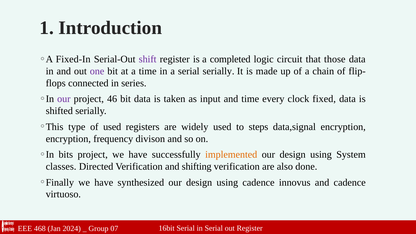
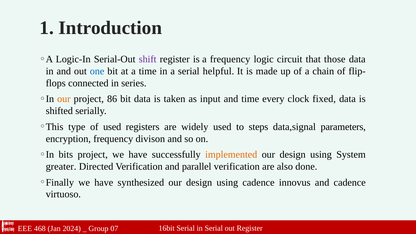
Fixed-In: Fixed-In -> Logic-In (73, 59)
a completed: completed -> frequency (230, 59)
one colour: purple -> blue (97, 71)
serial serially: serially -> helpful (218, 71)
our colour: purple -> orange (64, 99)
46: 46 -> 86 (112, 99)
data,signal encryption: encryption -> parameters (343, 127)
classes: classes -> greater (61, 167)
shifting: shifting -> parallel (197, 167)
